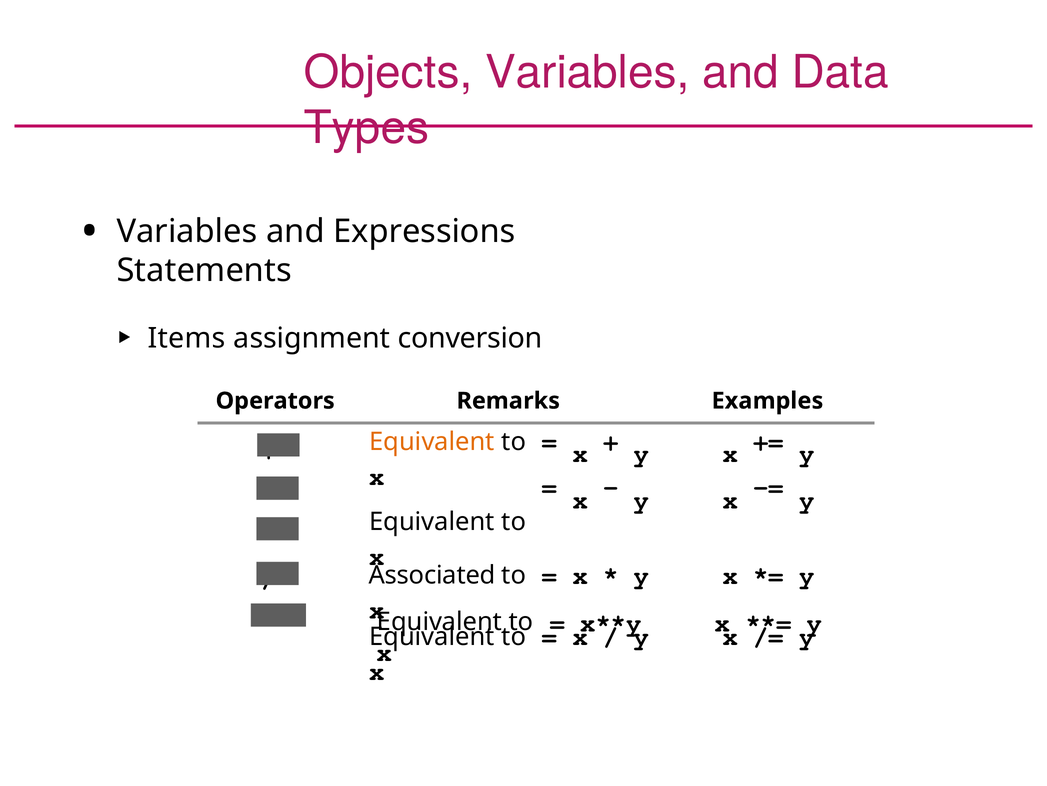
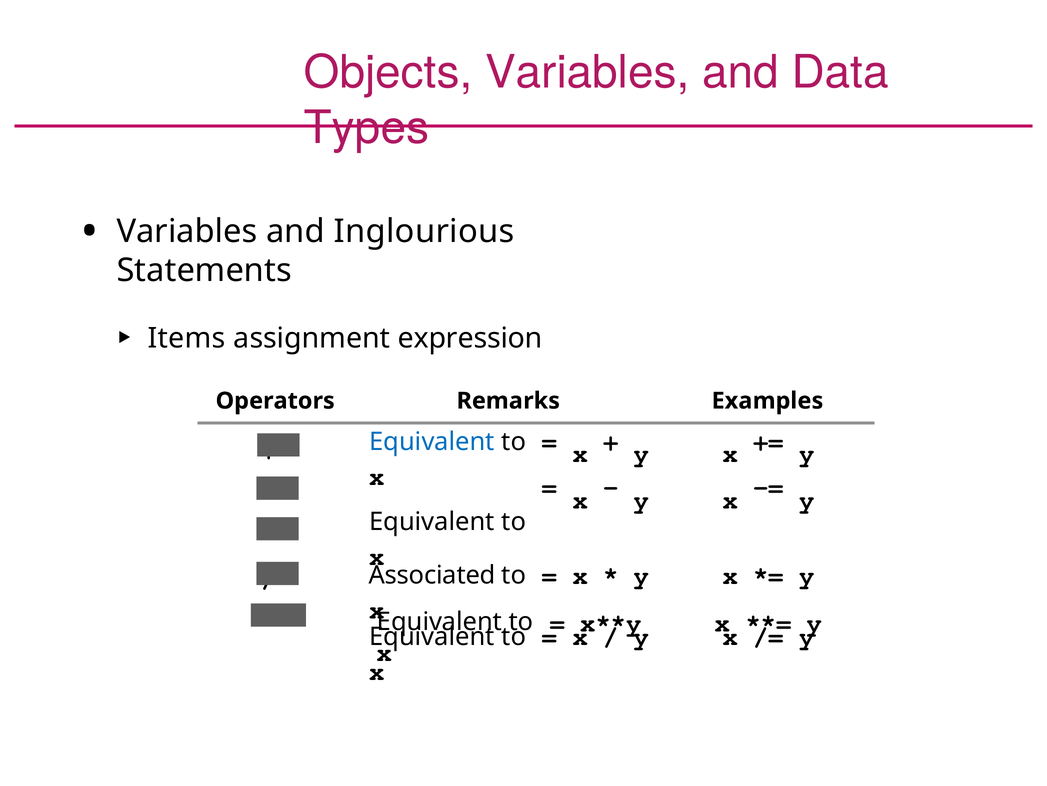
Expressions: Expressions -> Inglourious (424, 231)
conversion: conversion -> expression (470, 338)
Equivalent colour: orange -> blue (432, 441)
